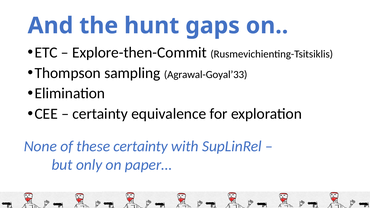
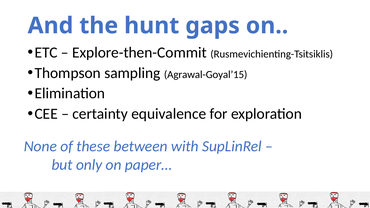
Agrawal-Goyal’33: Agrawal-Goyal’33 -> Agrawal-Goyal’15 (206, 74)
these certainty: certainty -> between (141, 146)
